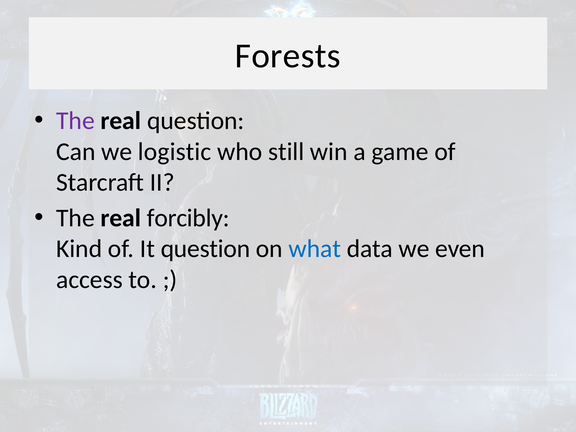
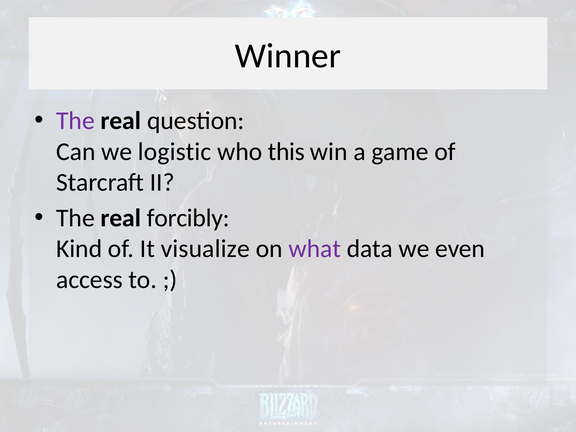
Forests: Forests -> Winner (288, 56)
still: still -> this (286, 152)
It question: question -> visualize (205, 249)
what colour: blue -> purple (315, 249)
